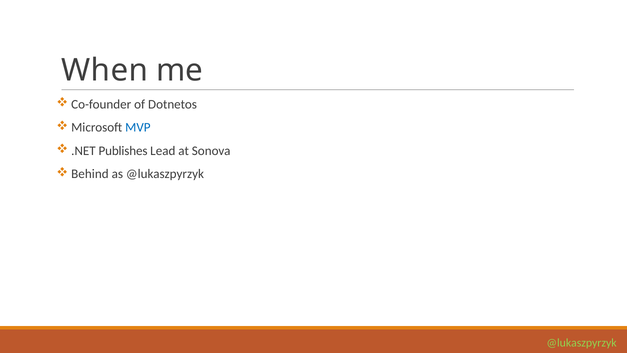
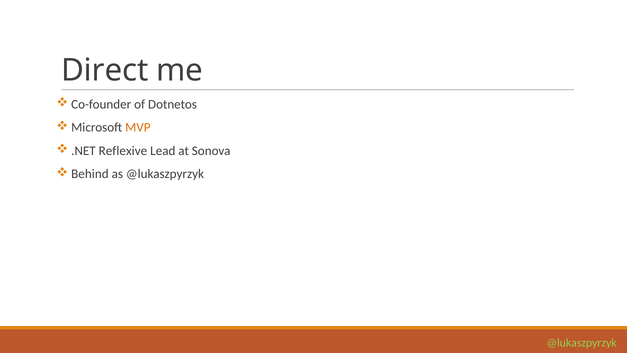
When: When -> Direct (105, 70)
MVP colour: blue -> orange (138, 128)
Publishes: Publishes -> Reflexive (123, 151)
